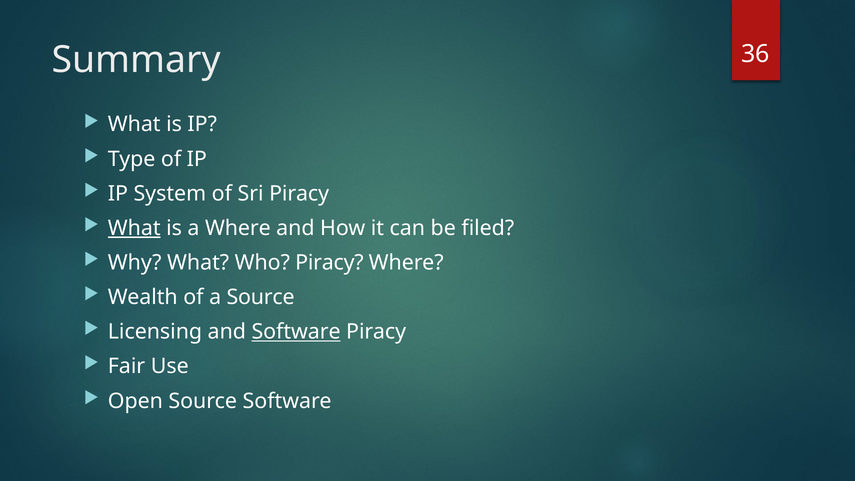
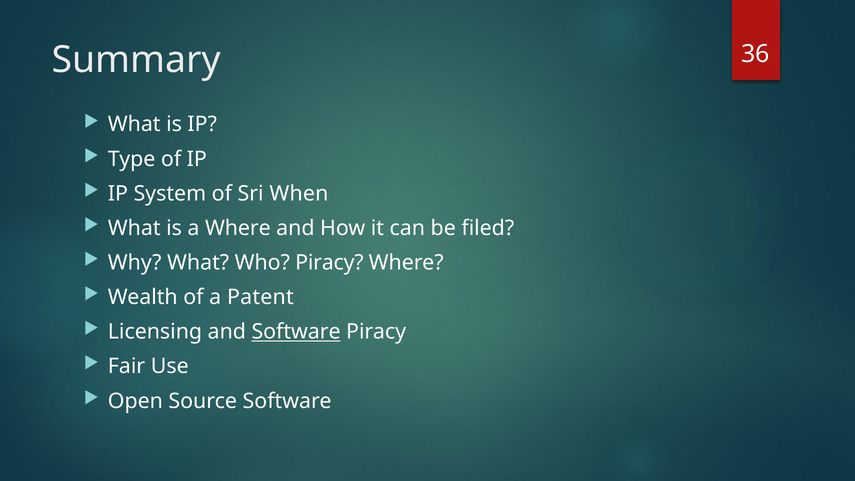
Sri Piracy: Piracy -> When (299, 194)
What underline: present -> none (134, 228)
a Source: Source -> Patent (260, 297)
